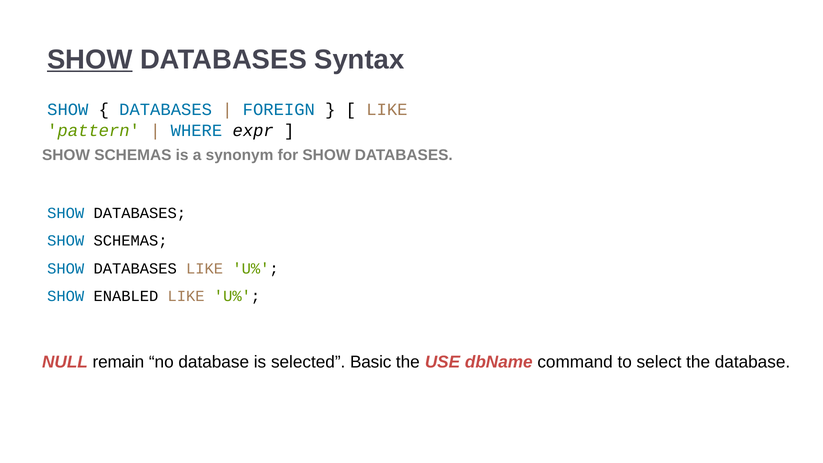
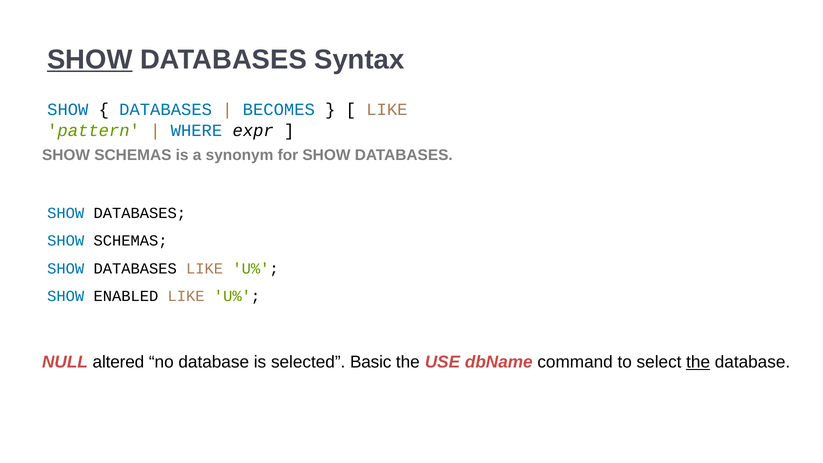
FOREIGN: FOREIGN -> BECOMES (279, 110)
remain: remain -> altered (118, 362)
the underline: none -> present (698, 362)
